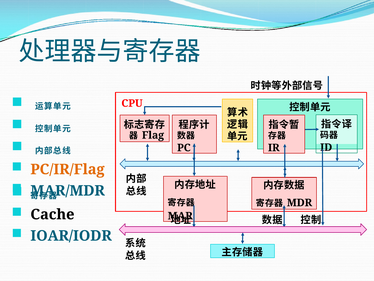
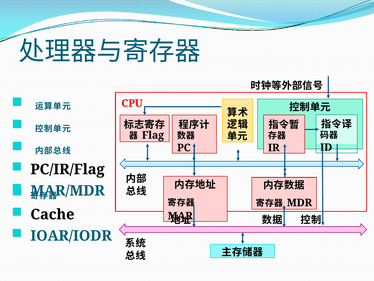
PC/IR/Flag colour: orange -> black (68, 169)
